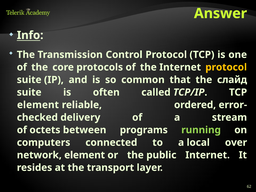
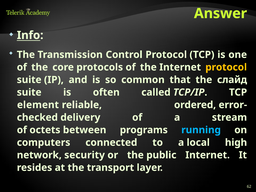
running colour: light green -> light blue (201, 130)
over: over -> high (236, 142)
network element: element -> security (85, 155)
